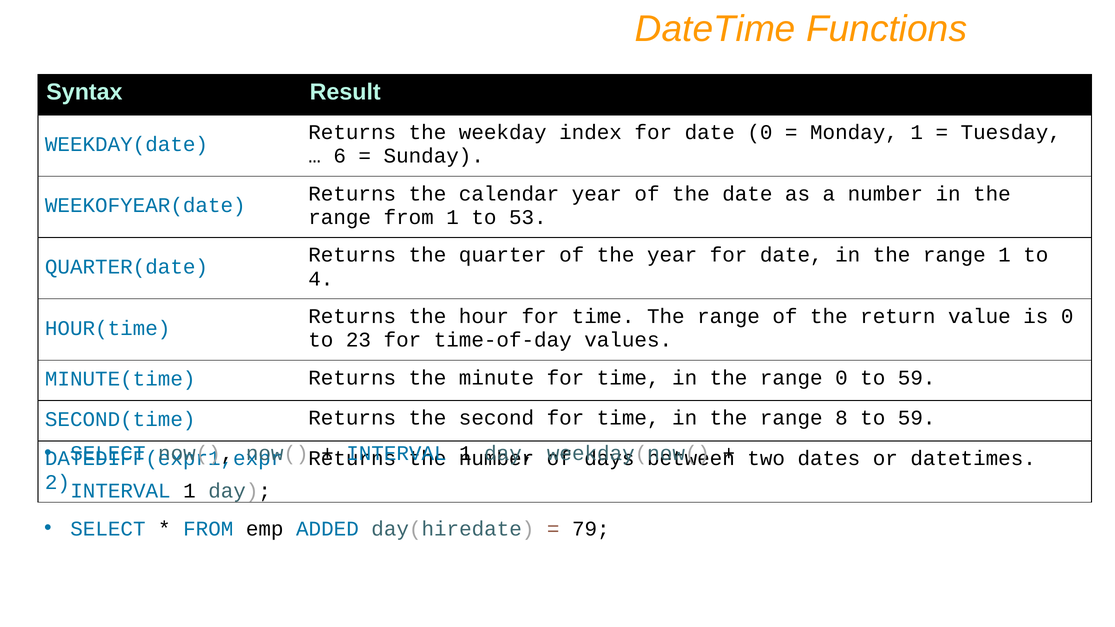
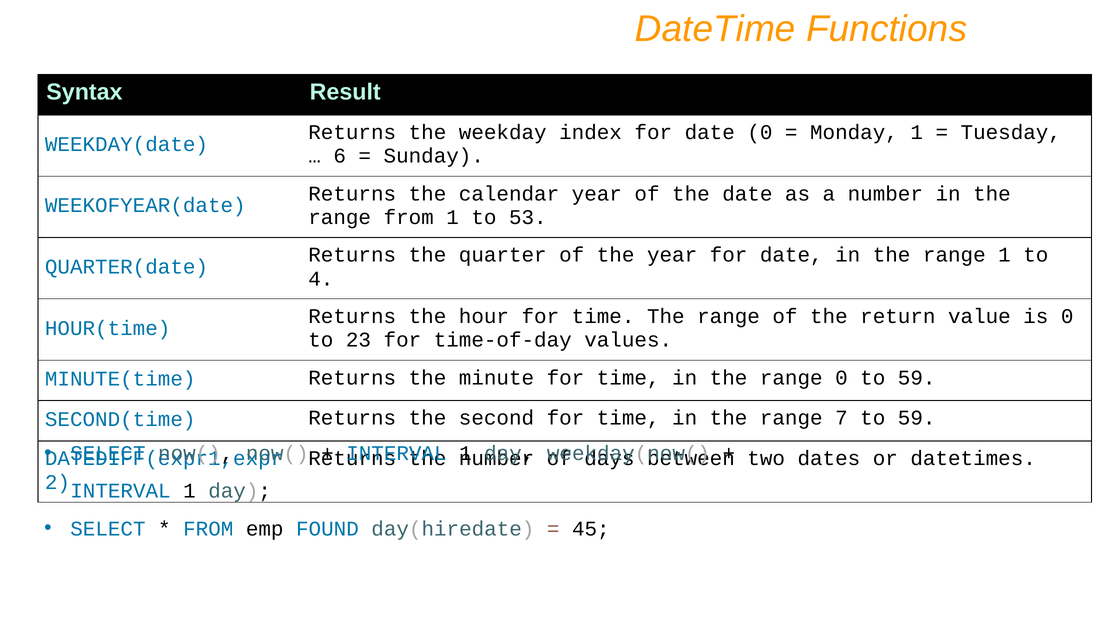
8: 8 -> 7 (841, 418)
ADDED: ADDED -> FOUND (327, 529)
79: 79 -> 45 (591, 529)
